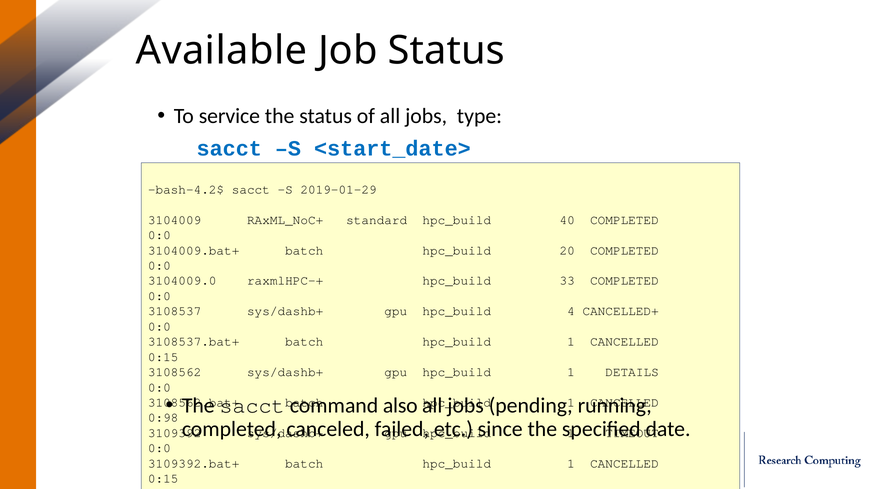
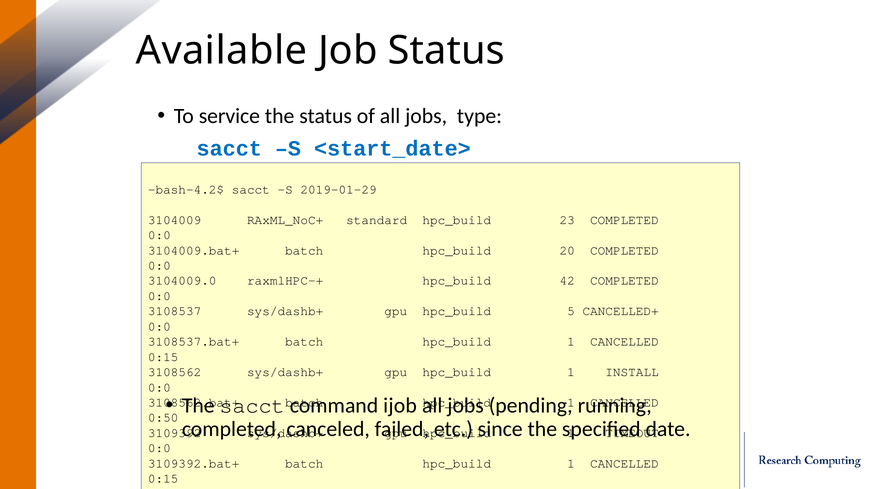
40: 40 -> 23 (567, 220)
33: 33 -> 42 (567, 281)
4: 4 -> 5 (571, 311)
DETAILS: DETAILS -> INSTALL (632, 372)
also: also -> ijob (400, 406)
0:98: 0:98 -> 0:50 (163, 418)
